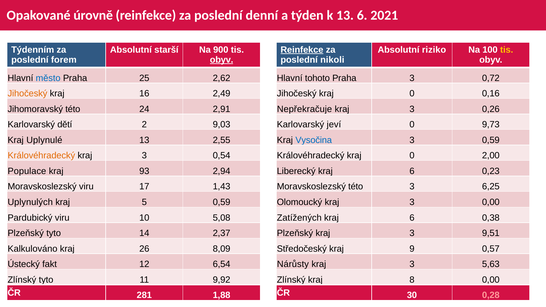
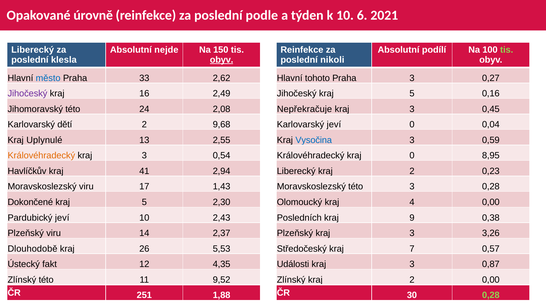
denní: denní -> podle (262, 15)
k 13: 13 -> 10 (345, 15)
Týdenním: Týdenním -> Liberecký (33, 50)
starší: starší -> nejde (166, 50)
900: 900 -> 150 (221, 50)
Reinfekce underline: present -> none (302, 50)
riziko: riziko -> podílí (434, 50)
tis colour: yellow -> light green (507, 50)
forem: forem -> klesla (64, 60)
25: 25 -> 33 (144, 78)
0,72: 0,72 -> 0,27 (491, 78)
Jihočeský colour: orange -> purple (27, 94)
Jihočeský kraj 0: 0 -> 5 (412, 94)
2,91: 2,91 -> 2,08 (222, 109)
0,26: 0,26 -> 0,45 (491, 109)
9,03: 9,03 -> 9,68 (222, 125)
9,73: 9,73 -> 0,04 (491, 125)
2,00: 2,00 -> 8,95 (491, 156)
Populace: Populace -> Havlíčkův (27, 171)
93: 93 -> 41 (144, 171)
Liberecký kraj 6: 6 -> 2 (412, 171)
3 6,25: 6,25 -> 0,28 (491, 187)
Uplynulých: Uplynulých -> Dokončené (30, 202)
5 0,59: 0,59 -> 2,30 (222, 202)
Olomoucký kraj 3: 3 -> 4 (412, 202)
Pardubický viru: viru -> jeví (62, 218)
5,08: 5,08 -> 2,43 (222, 218)
Zatížených: Zatížených -> Posledních (299, 218)
6: 6 -> 9 (412, 218)
Plzeňský tyto: tyto -> viru (54, 233)
9,51: 9,51 -> 3,26 (491, 233)
Kalkulováno: Kalkulováno -> Dlouhodobě (32, 249)
8,09: 8,09 -> 5,53 (222, 249)
9: 9 -> 7 (412, 249)
6,54: 6,54 -> 4,35 (222, 264)
Nárůsty: Nárůsty -> Události (293, 264)
5,63: 5,63 -> 0,87 (491, 264)
Zlínský tyto: tyto -> této (46, 280)
9,92: 9,92 -> 9,52 (222, 280)
Zlínský kraj 8: 8 -> 2 (412, 280)
281: 281 -> 251 (144, 295)
0,28 colour: pink -> light green (491, 295)
